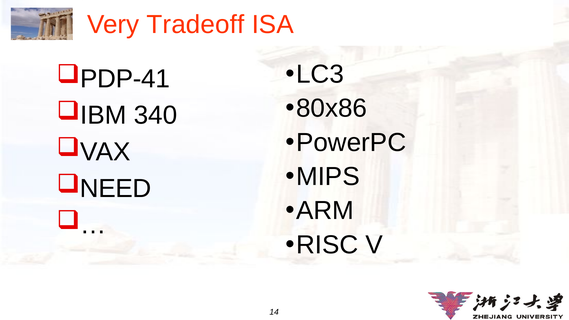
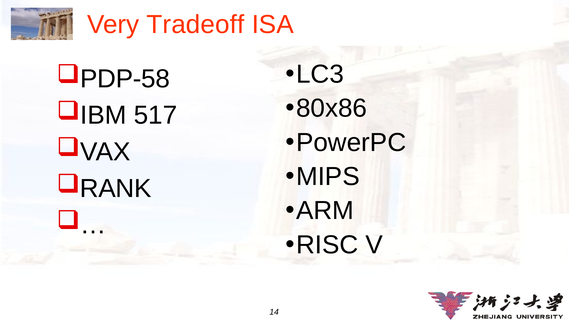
PDP-41: PDP-41 -> PDP-58 (125, 79)
340: 340 -> 517 (156, 115)
NEED: NEED -> RANK (116, 188)
